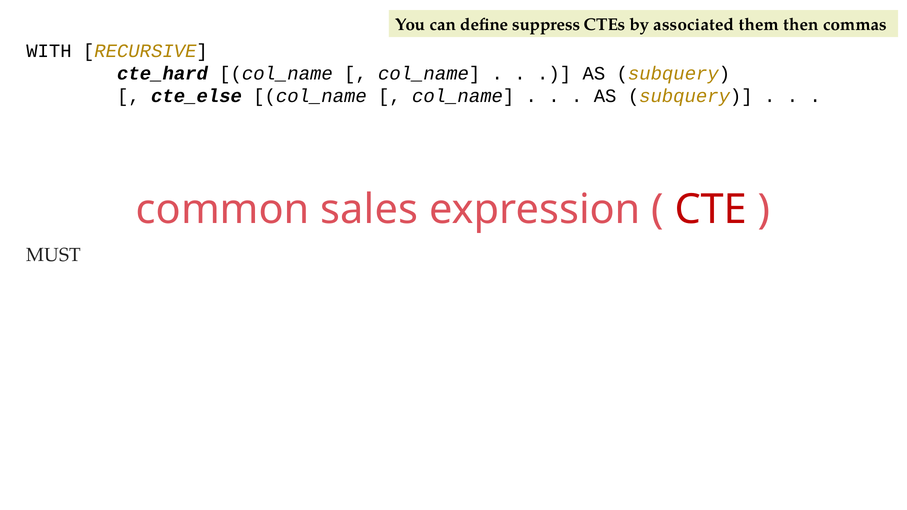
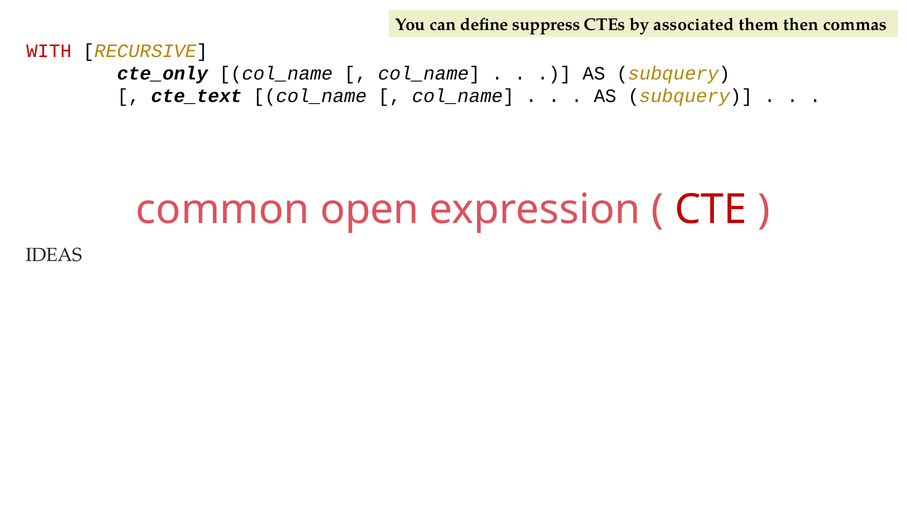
WITH colour: black -> red (49, 51)
cte_hard: cte_hard -> cte_only (163, 74)
cte_else: cte_else -> cte_text (197, 96)
sales: sales -> open (370, 210)
MUST: MUST -> IDEAS (54, 255)
